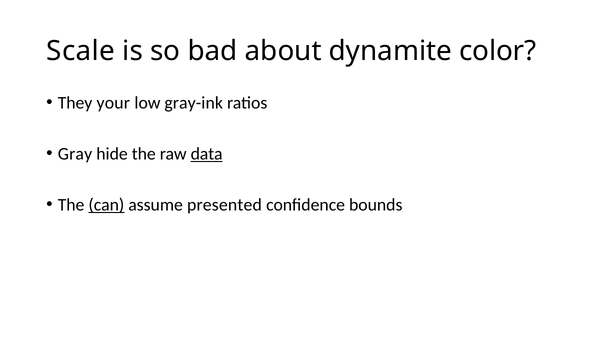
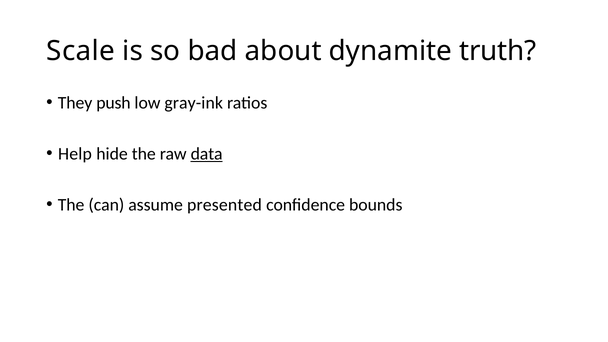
color: color -> truth (498, 51)
your: your -> push (113, 103)
Gray: Gray -> Help (75, 154)
can underline: present -> none (106, 205)
